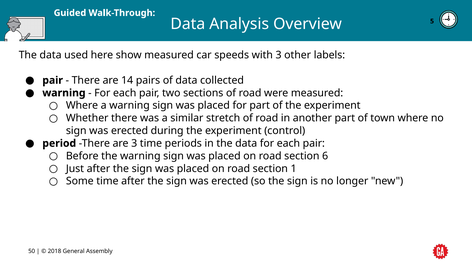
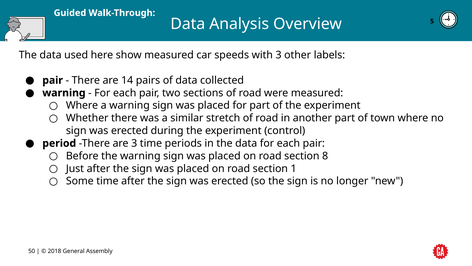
6: 6 -> 8 (325, 156)
